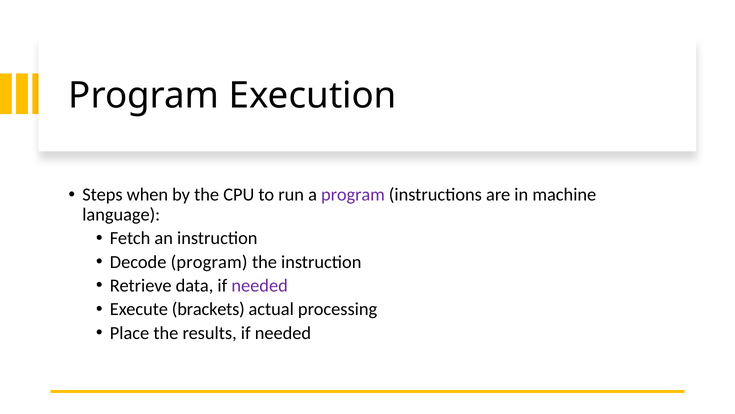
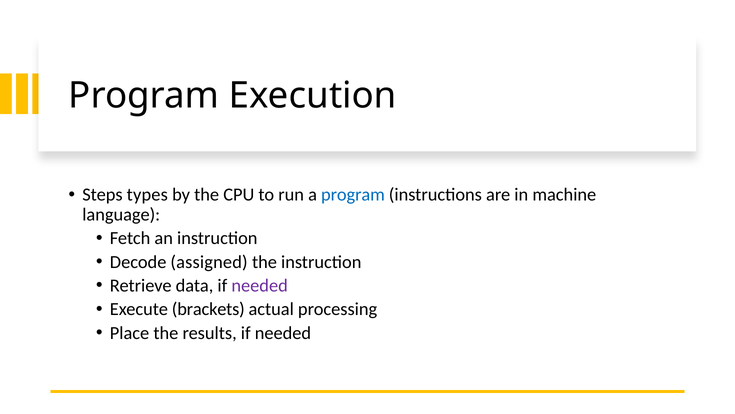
when: when -> types (147, 194)
program colour: purple -> blue (353, 194)
Decode program: program -> assigned (209, 262)
